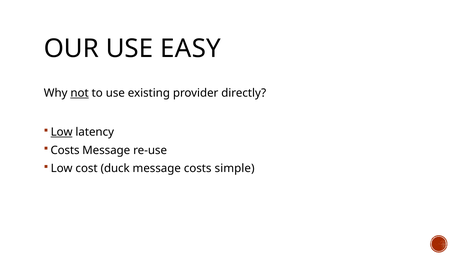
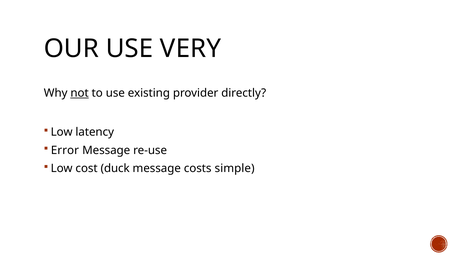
EASY: EASY -> VERY (191, 48)
Low underline: present -> none (62, 132)
Costs: Costs -> Error (65, 150)
